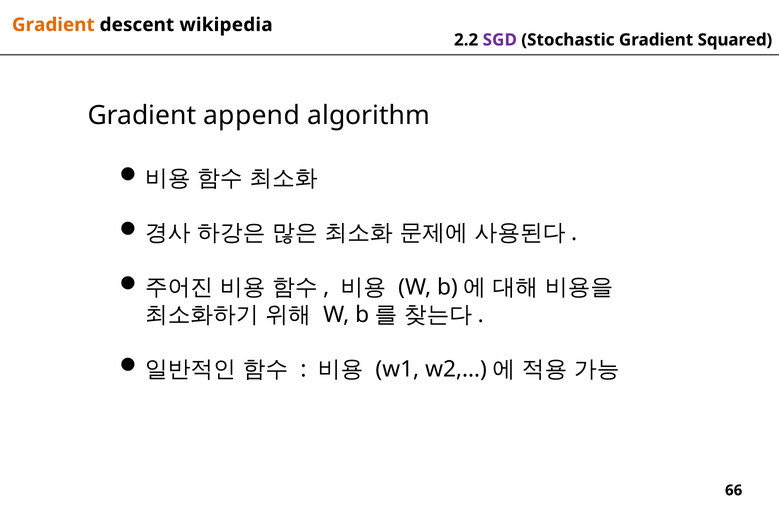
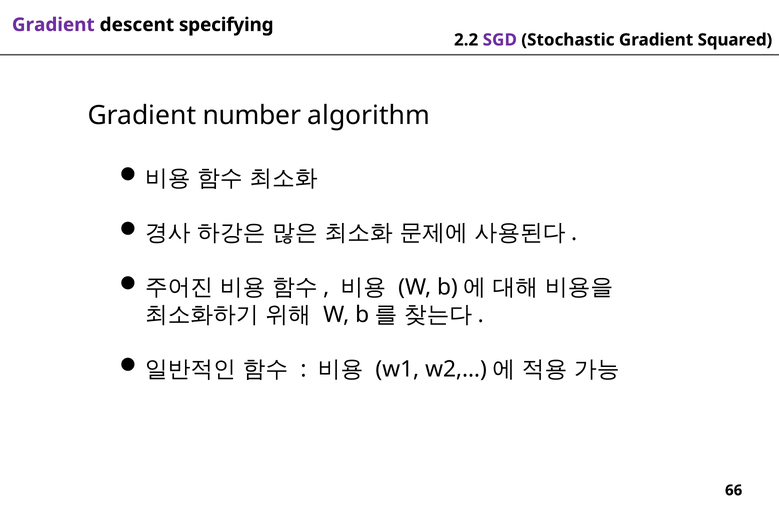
Gradient colour: orange -> purple (53, 25)
wikipedia: wikipedia -> specifying (226, 25)
append: append -> number (252, 116)
